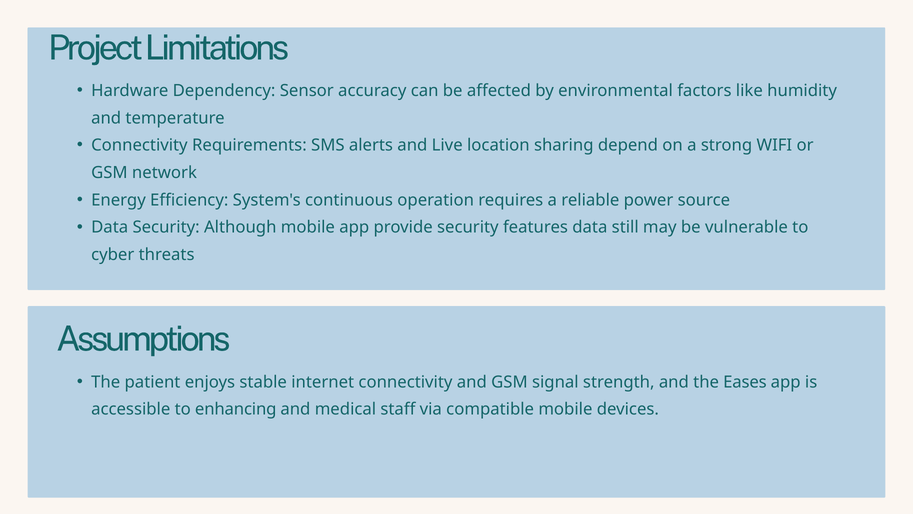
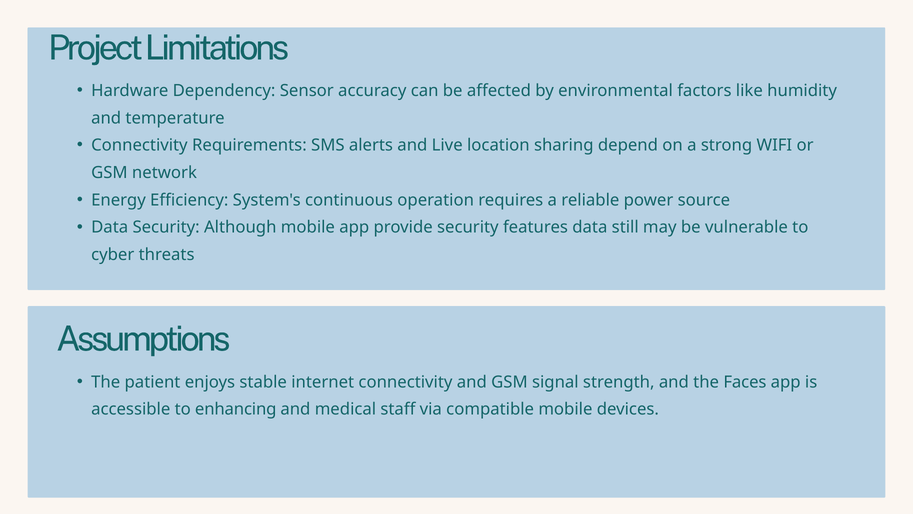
Eases: Eases -> Faces (745, 382)
